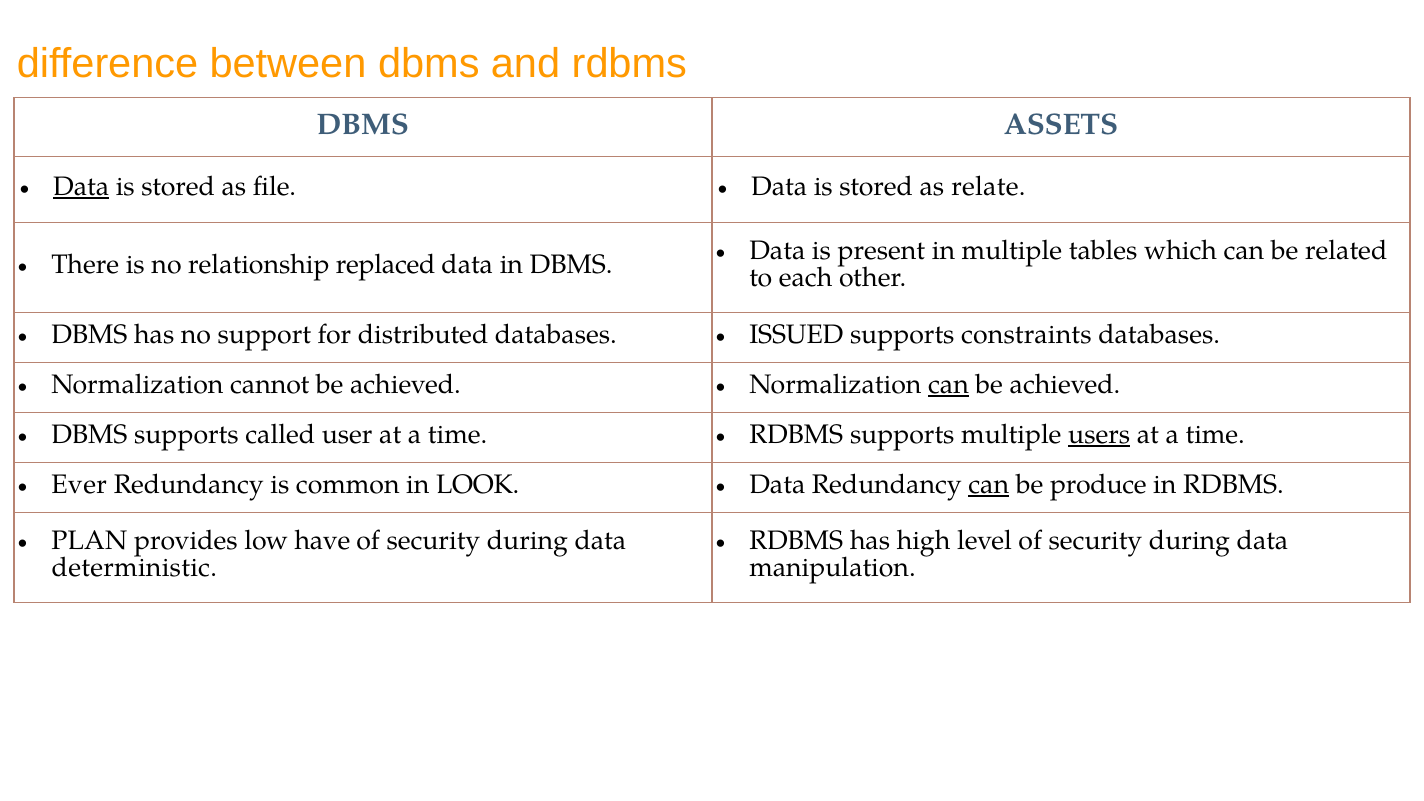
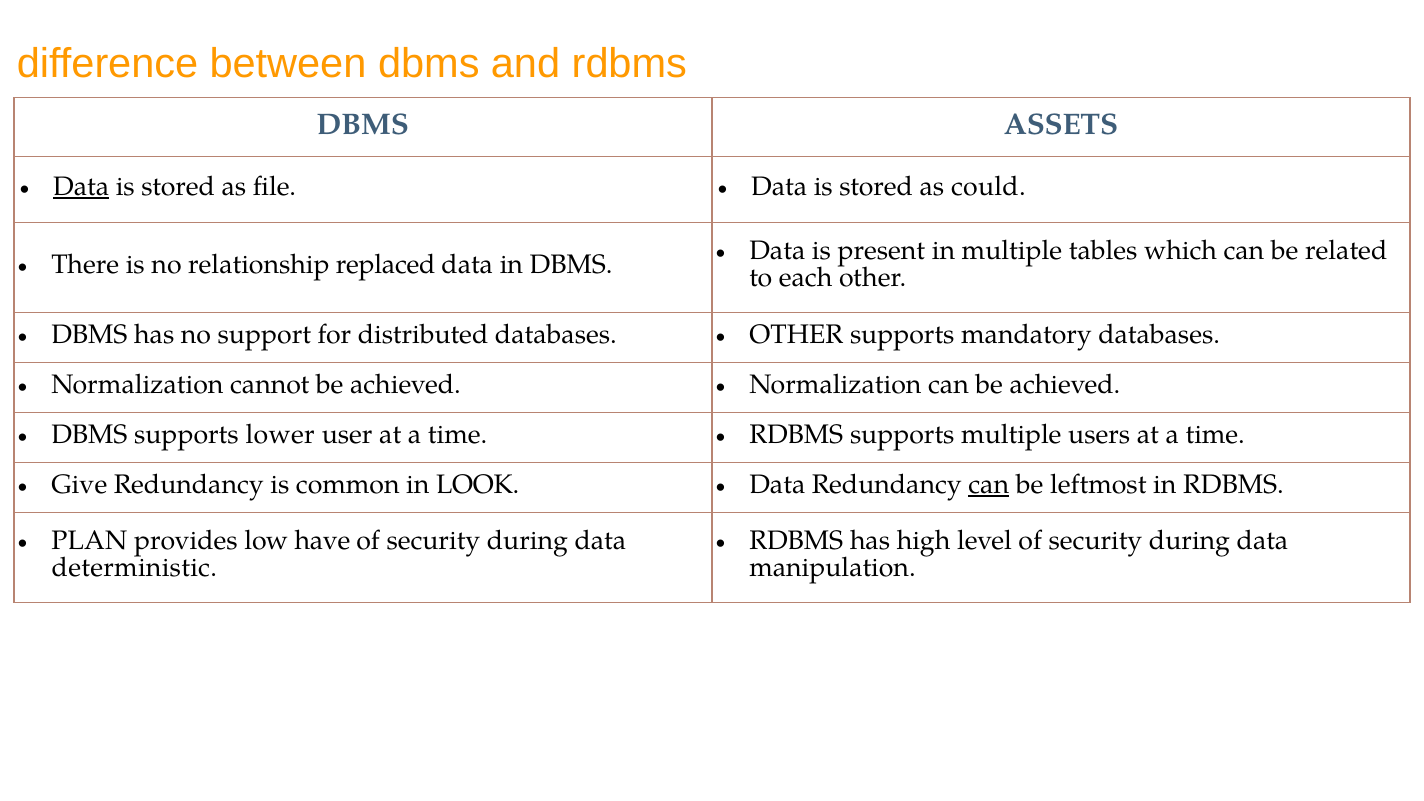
relate: relate -> could (988, 187)
ISSUED: ISSUED -> OTHER (796, 334)
constraints: constraints -> mandatory (1026, 334)
can underline: present -> none (948, 384)
called: called -> lower (280, 434)
users underline: present -> none (1099, 434)
Ever: Ever -> Give (79, 484)
produce: produce -> leftmost (1098, 484)
